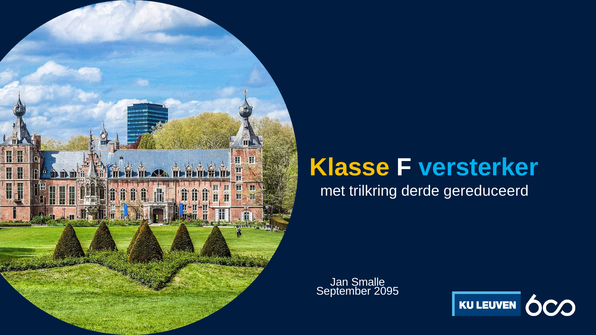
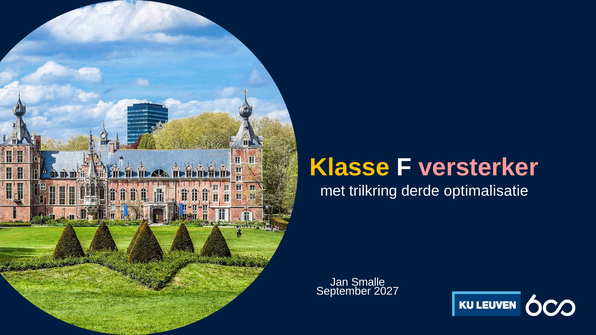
versterker colour: light blue -> pink (478, 167)
gereduceerd: gereduceerd -> optimalisatie (486, 191)
2095: 2095 -> 2027 (386, 291)
